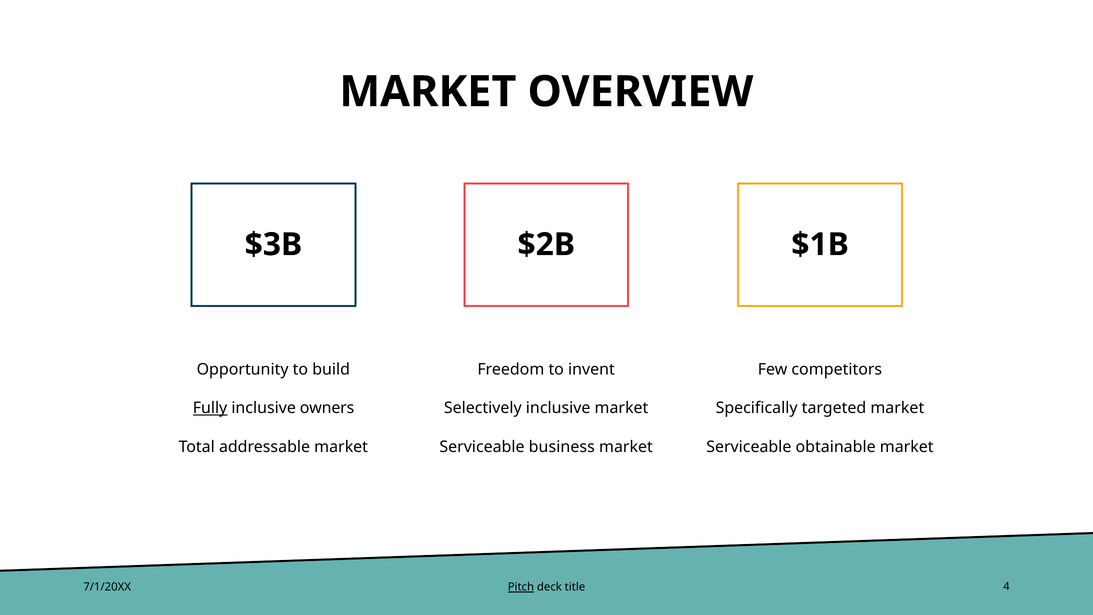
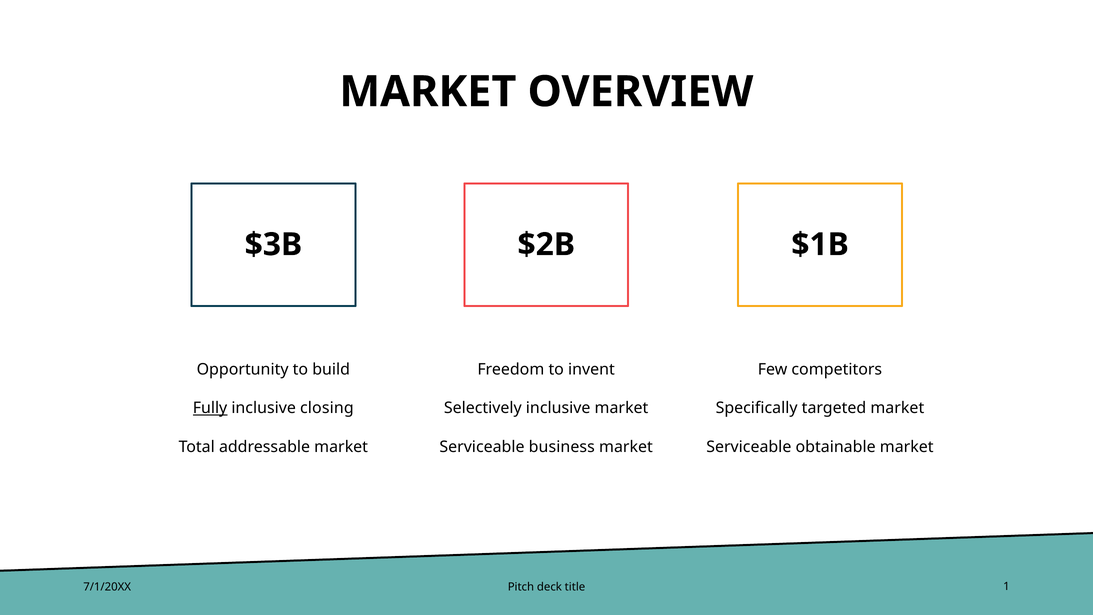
owners: owners -> closing (327, 408)
Pitch underline: present -> none (521, 587)
4: 4 -> 1 (1006, 586)
